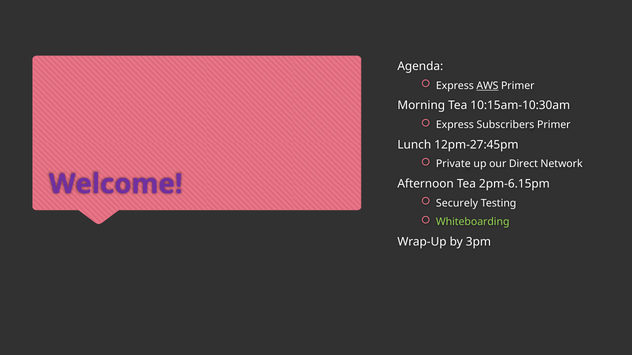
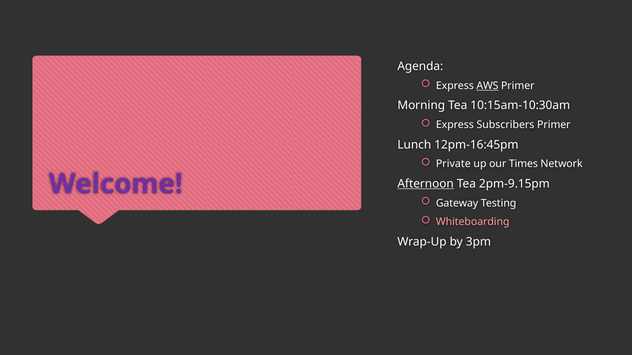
12pm-27:45pm: 12pm-27:45pm -> 12pm-16:45pm (476, 145)
Direct: Direct -> Times (523, 164)
Afternoon underline: none -> present (426, 184)
2pm-6.15pm: 2pm-6.15pm -> 2pm-9.15pm (514, 184)
Securely: Securely -> Gateway (457, 203)
Whiteboarding colour: light green -> pink (473, 222)
